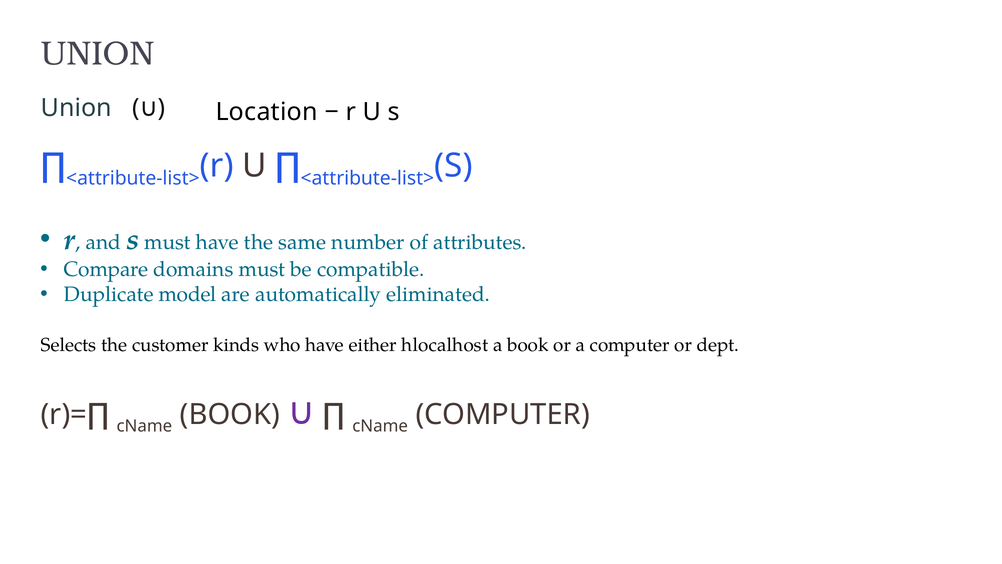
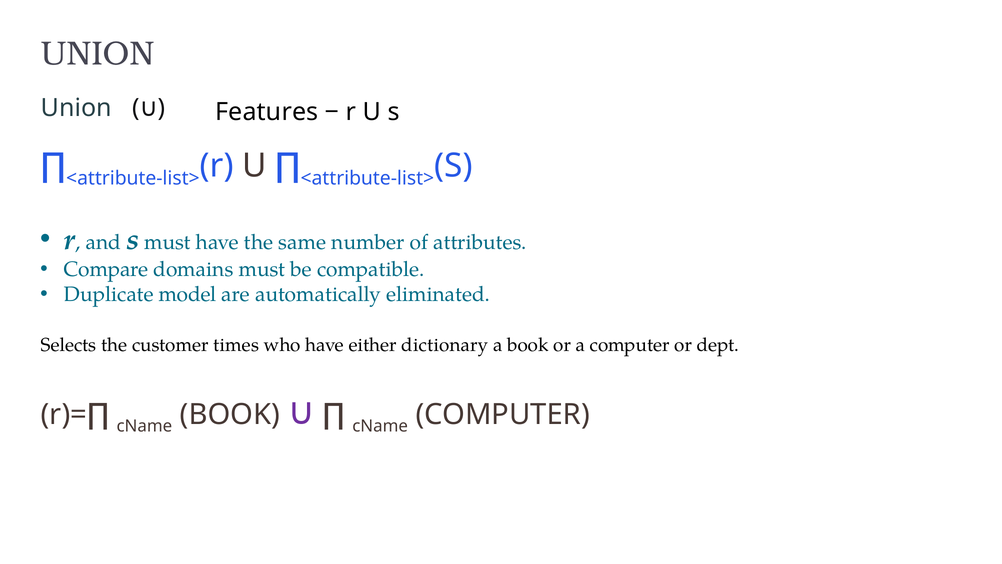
Location: Location -> Features (267, 112)
kinds: kinds -> times (236, 345)
hlocalhost: hlocalhost -> dictionary (445, 345)
